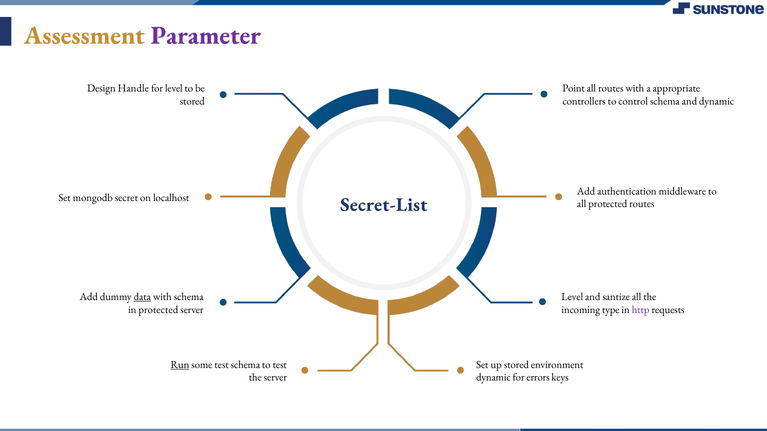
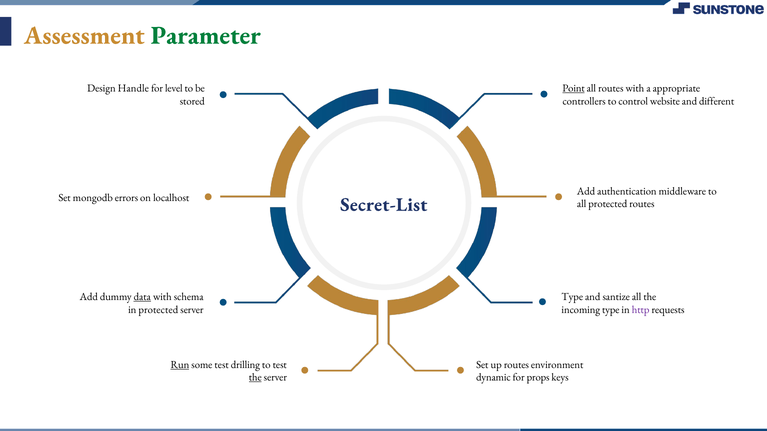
Parameter colour: purple -> green (206, 35)
Point underline: none -> present (574, 88)
control schema: schema -> website (665, 101)
and dynamic: dynamic -> different (717, 101)
secret: secret -> errors (126, 198)
Level: Level -> Type (572, 297)
test schema: schema -> drilling (245, 365)
up stored: stored -> routes (516, 365)
the underline: none -> present (255, 378)
errors: errors -> props (538, 378)
